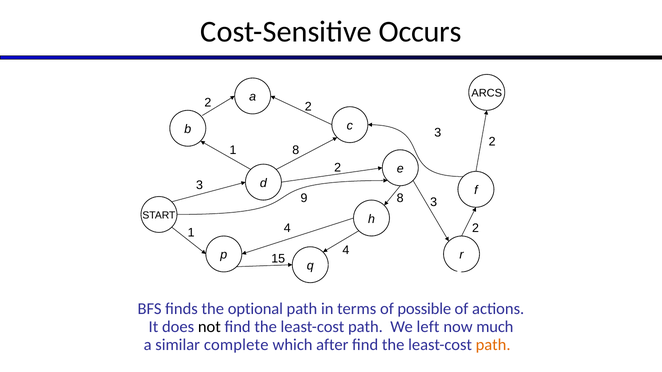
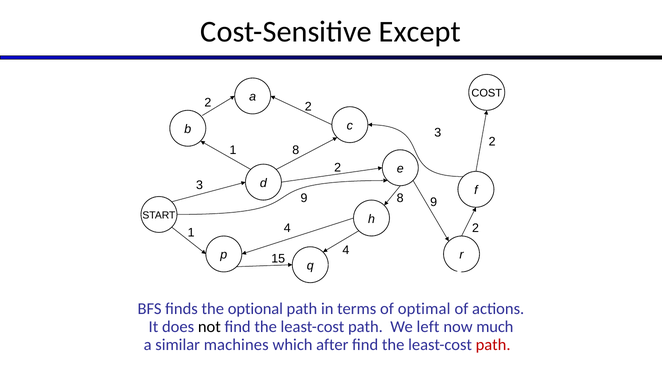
Occurs: Occurs -> Except (420, 32)
ARCS: ARCS -> COST (487, 93)
9 3: 3 -> 9 (434, 202)
possible: possible -> optimal (424, 309)
complete: complete -> machines (236, 345)
path colour: orange -> red (493, 345)
